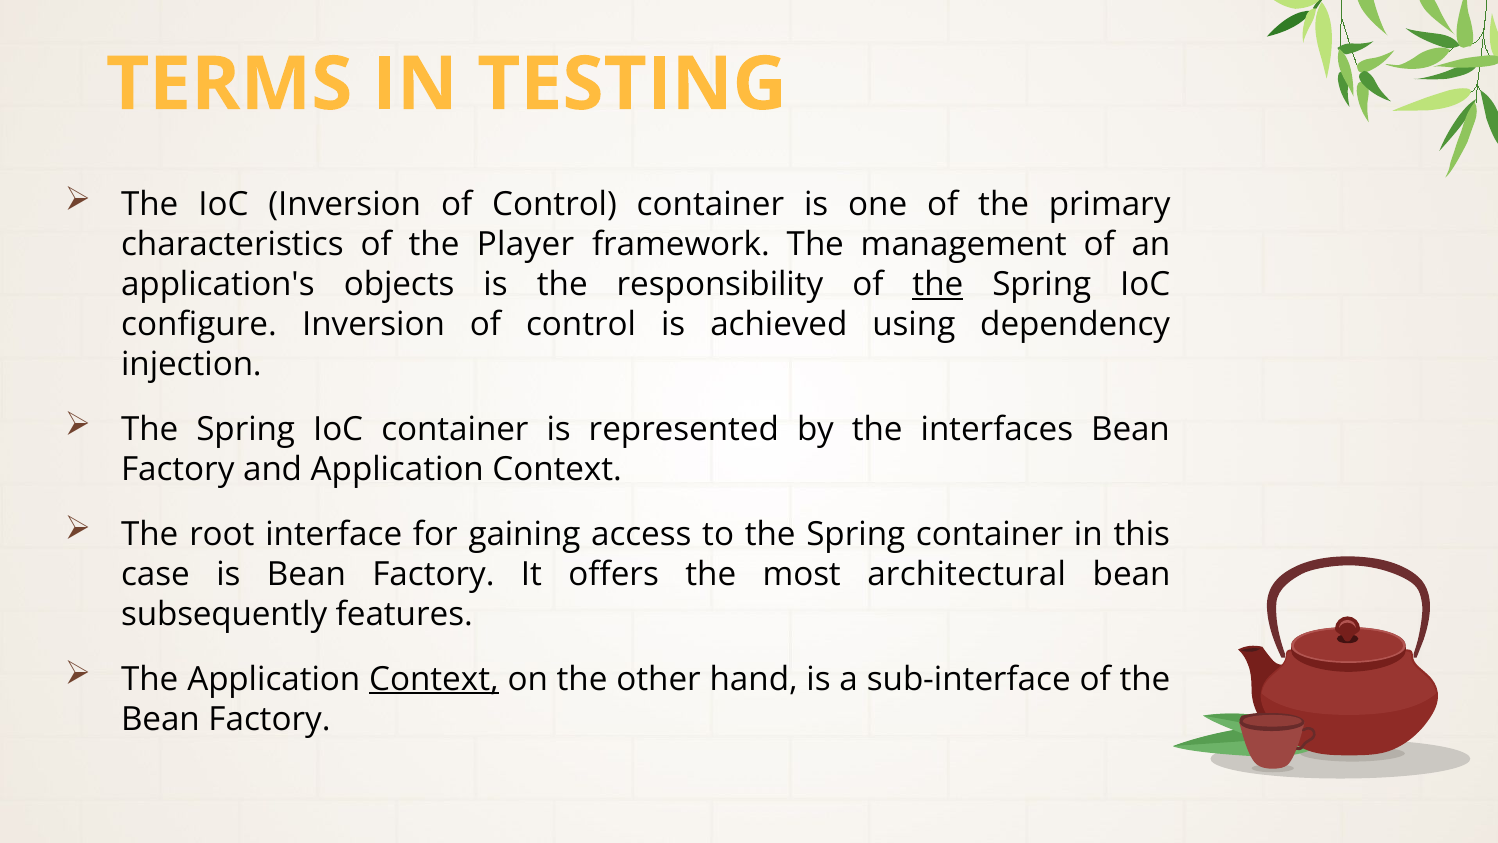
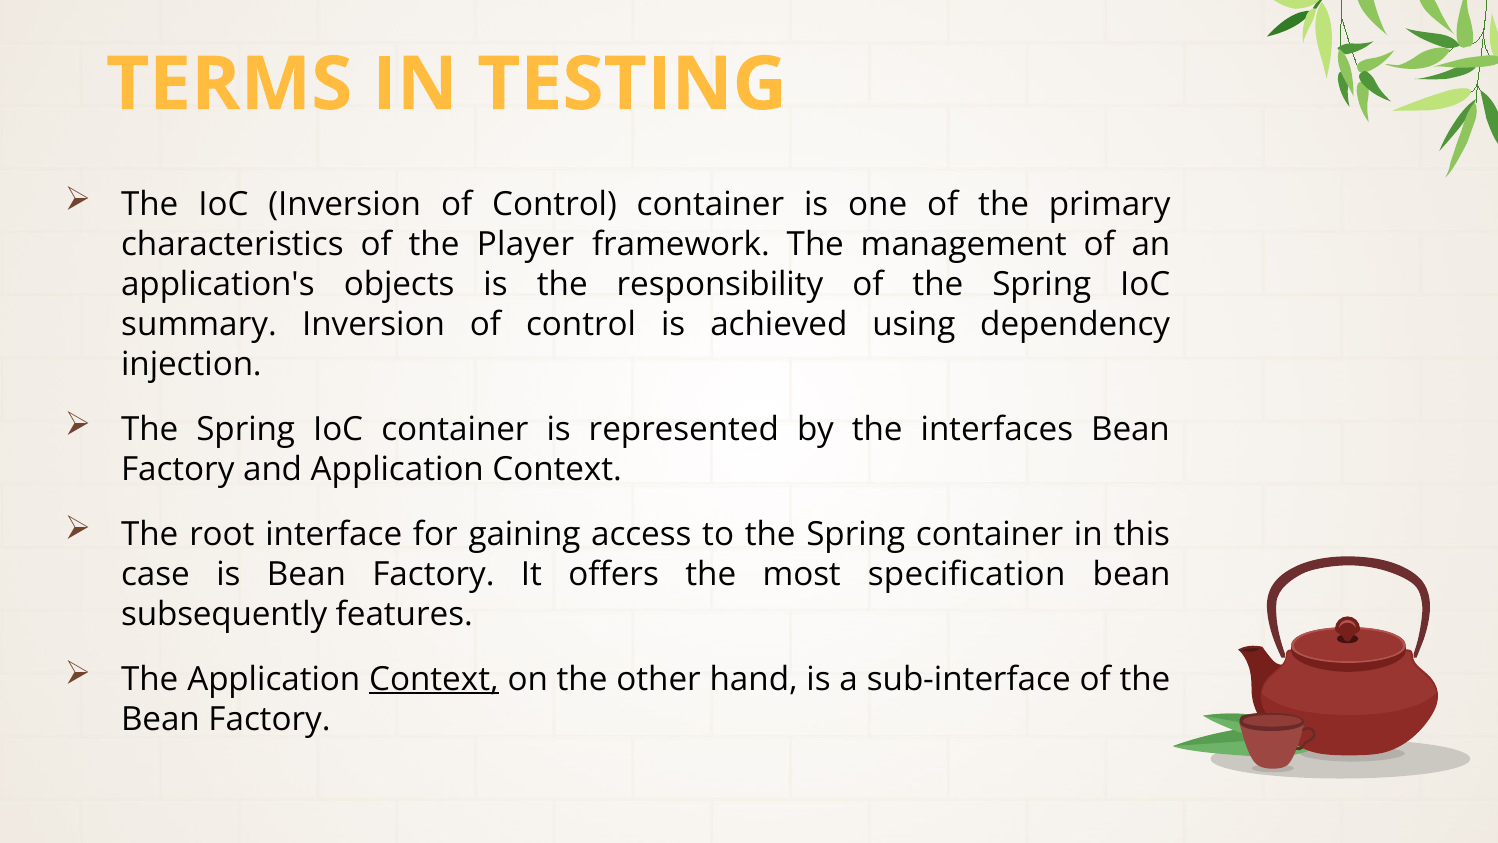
the underline: present -> none (938, 285)
configure: configure -> summary (199, 325)
architectural: architectural -> specification (967, 574)
